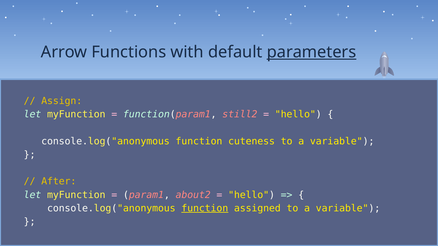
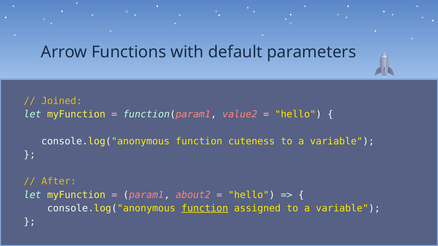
parameters underline: present -> none (312, 52)
Assign: Assign -> Joined (62, 101)
still2: still2 -> value2 (240, 115)
